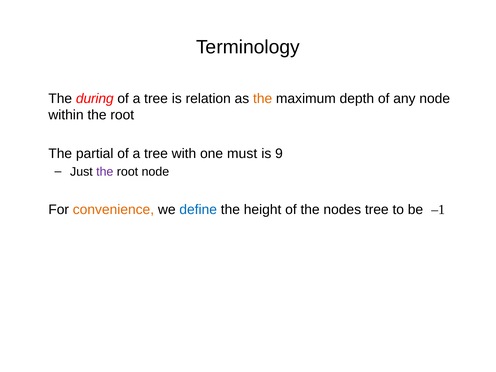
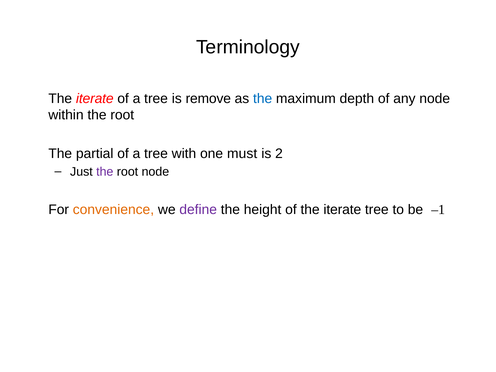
during: during -> iterate (95, 99)
relation: relation -> remove (208, 99)
the colour: orange -> blue (263, 99)
9: 9 -> 2 (279, 154)
define colour: blue -> purple (198, 210)
of the nodes: nodes -> iterate (342, 210)
